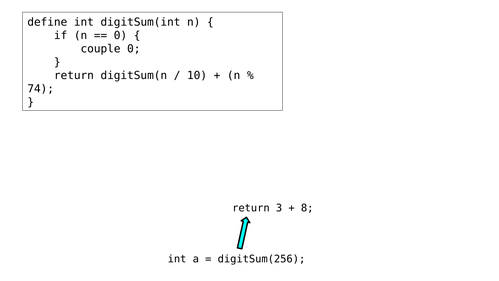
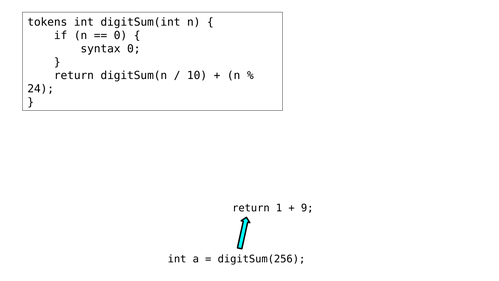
define: define -> tokens (47, 22)
couple: couple -> syntax (101, 49)
74: 74 -> 24 (41, 89)
3: 3 -> 1 (279, 208)
8: 8 -> 9 (307, 208)
